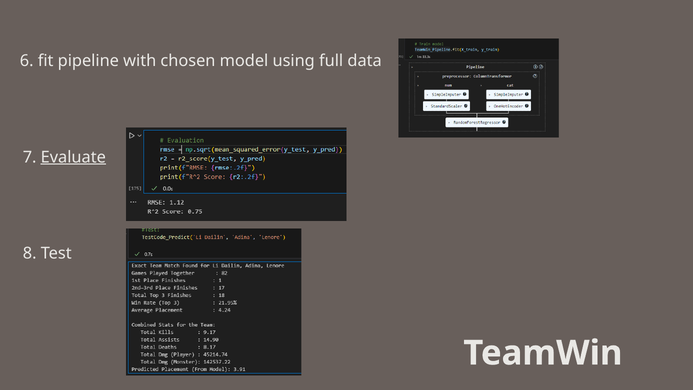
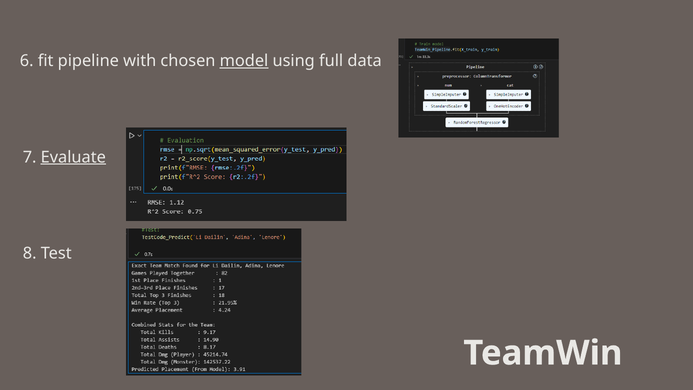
model underline: none -> present (244, 61)
